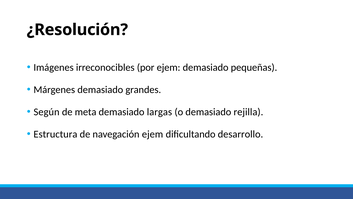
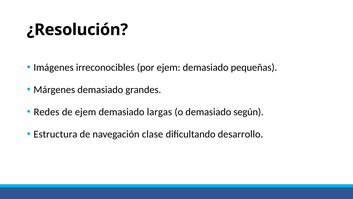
Según: Según -> Redes (47, 112)
de meta: meta -> ejem (86, 112)
rejilla: rejilla -> según (249, 112)
navegación ejem: ejem -> clase (153, 134)
